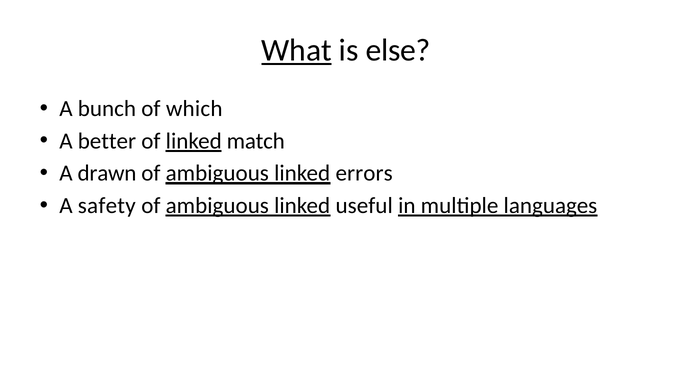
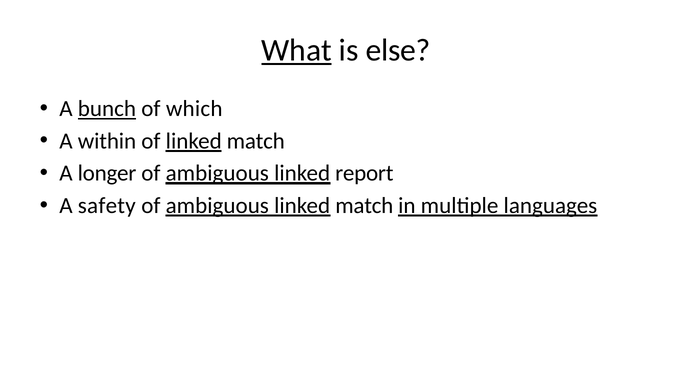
bunch underline: none -> present (107, 109)
better: better -> within (107, 141)
drawn: drawn -> longer (107, 173)
errors: errors -> report (364, 173)
useful: useful -> match (364, 206)
